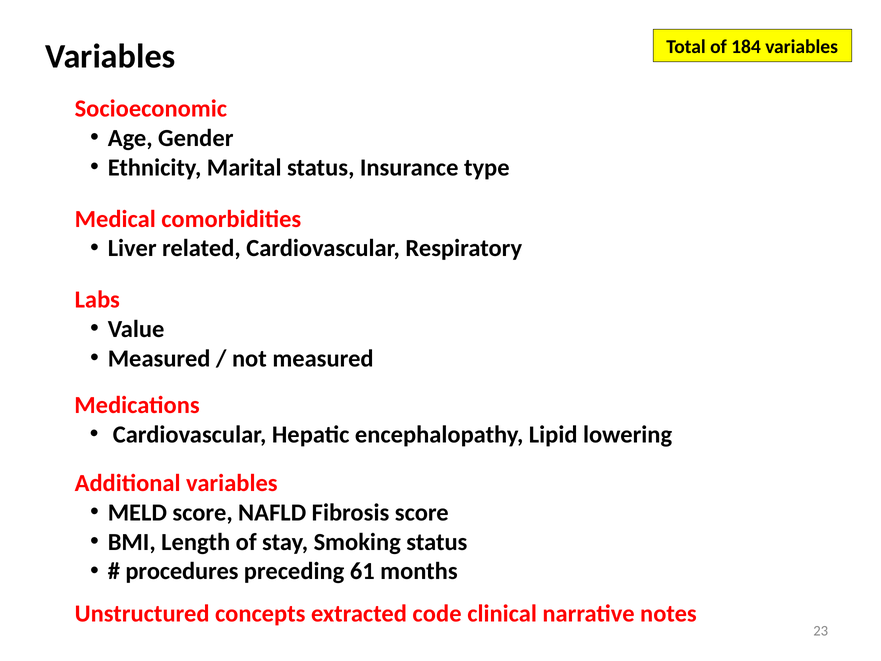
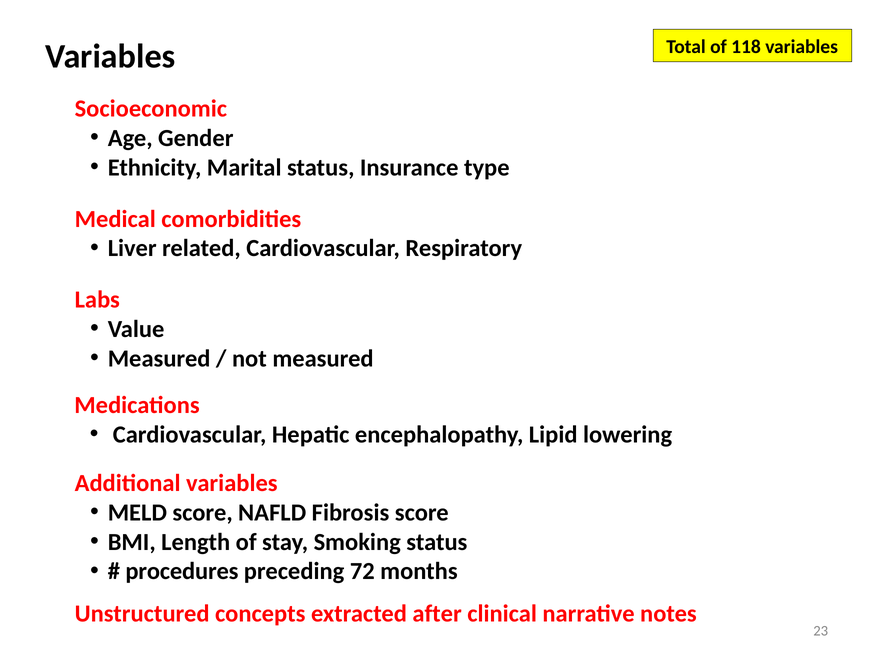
184: 184 -> 118 (746, 47)
61: 61 -> 72 (362, 571)
code: code -> after (437, 614)
